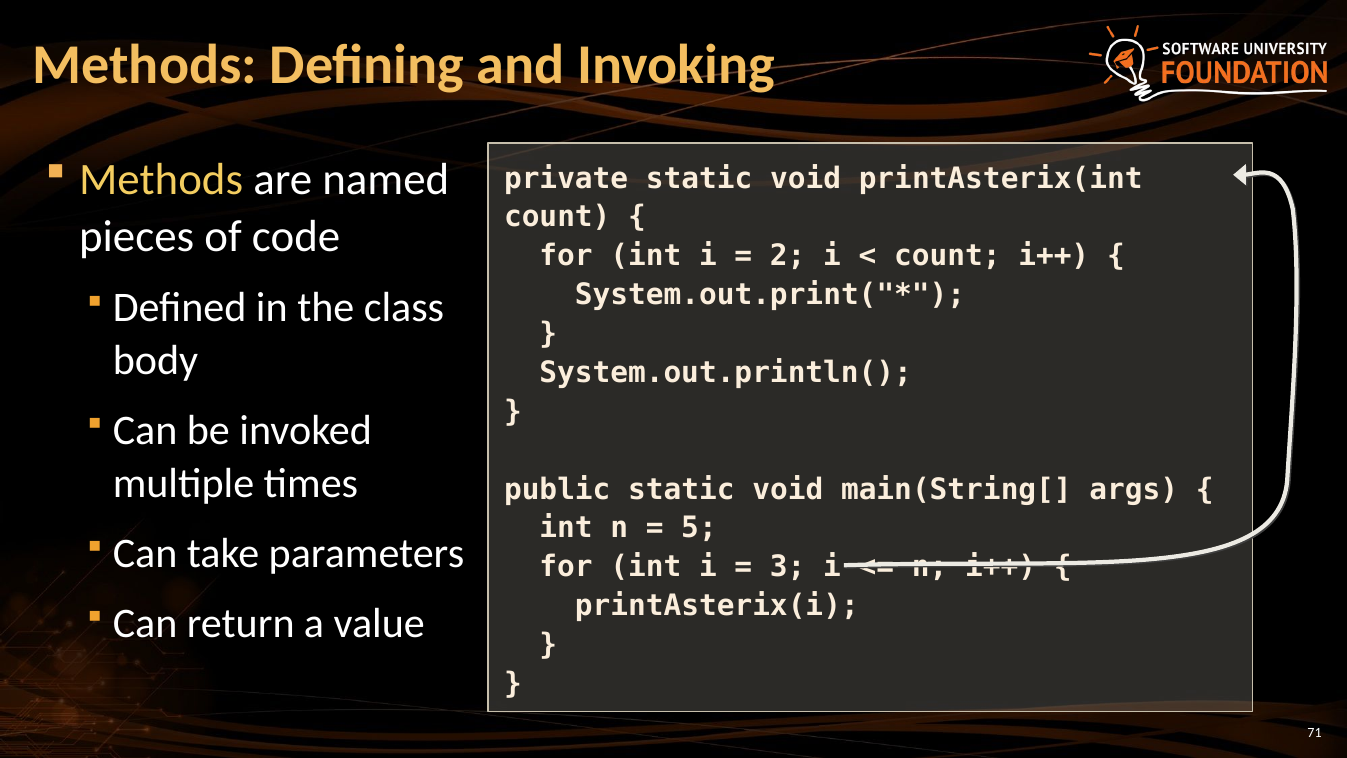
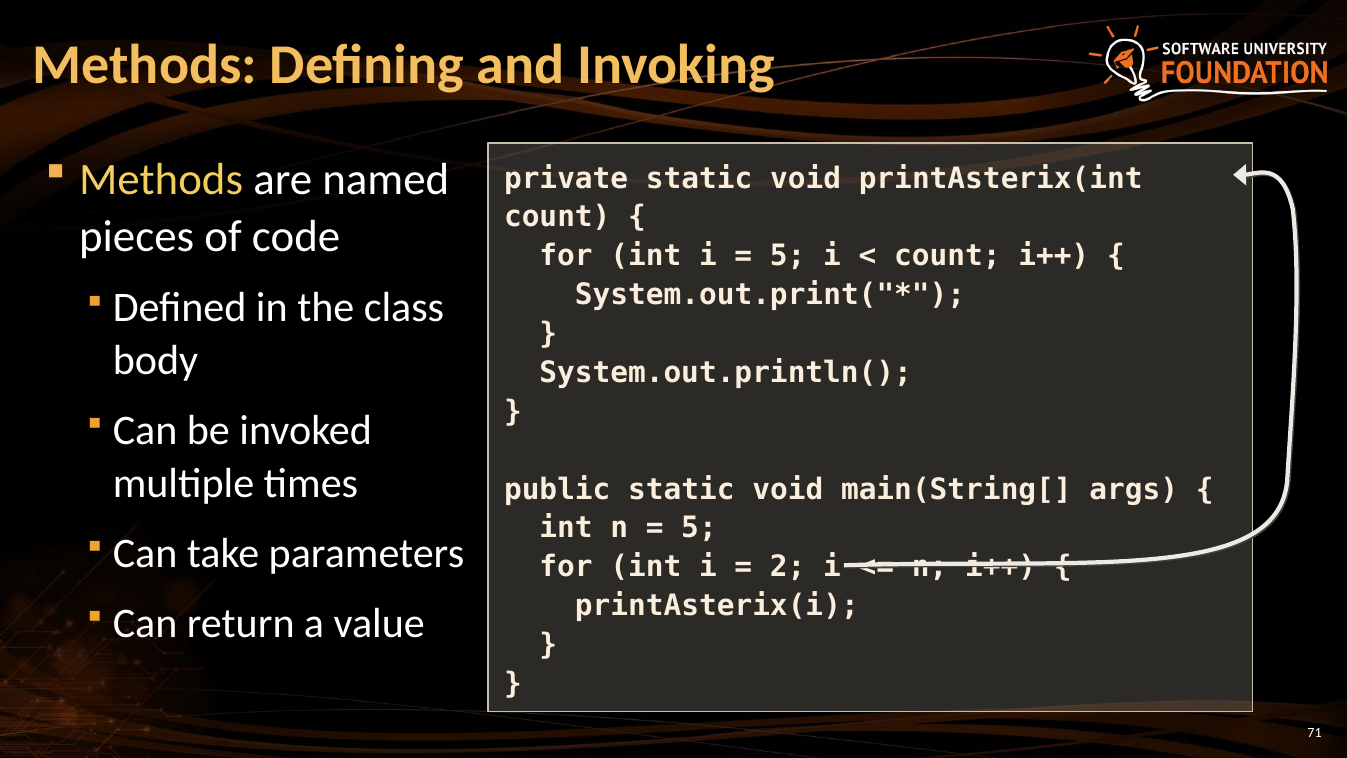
2: 2 -> 5 (788, 256)
3: 3 -> 2 (788, 567)
